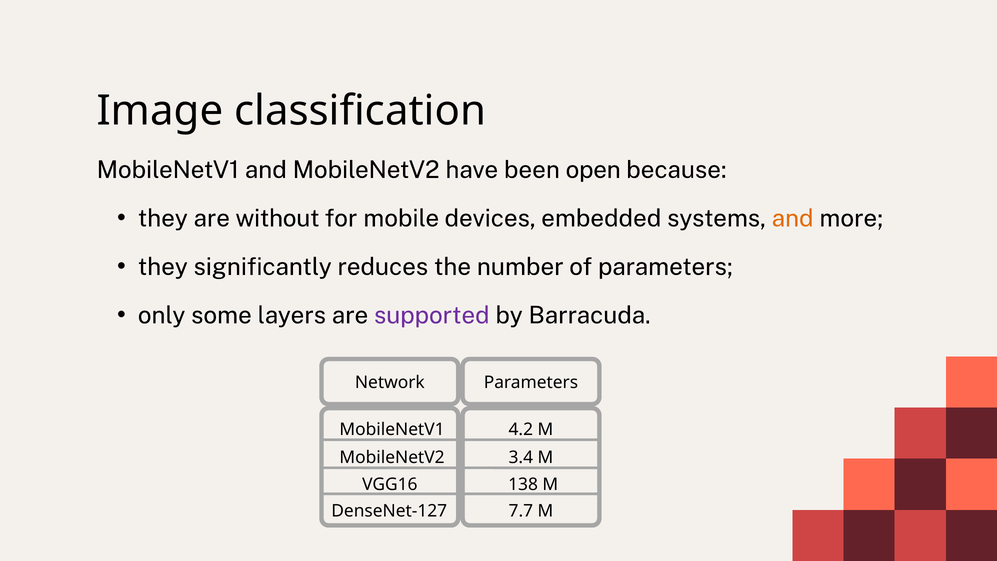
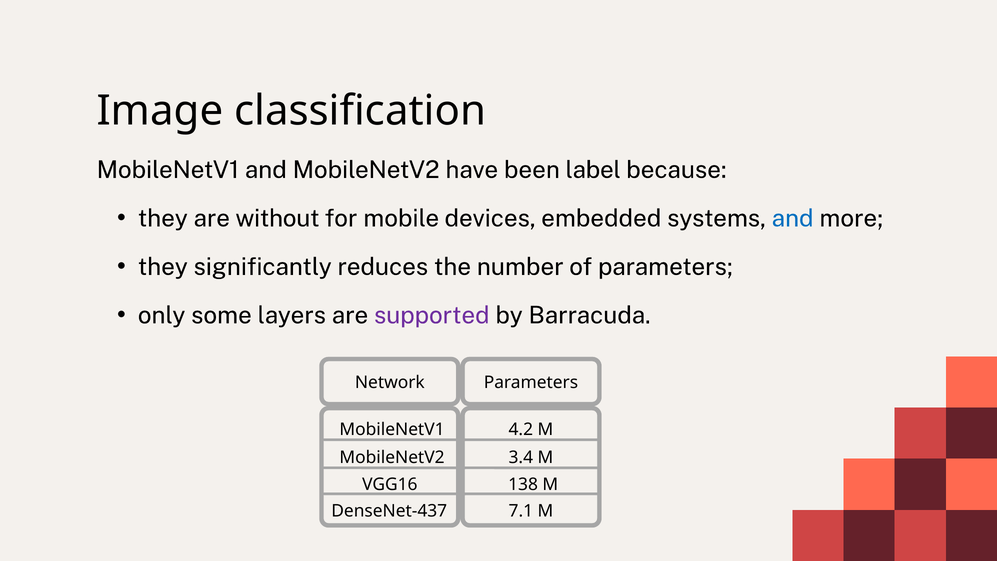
open: open -> label (593, 170)
and colour: orange -> blue (793, 218)
DenseNet-127: DenseNet-127 -> DenseNet-437 (389, 511)
7.7: 7.7 -> 7.1 (521, 511)
